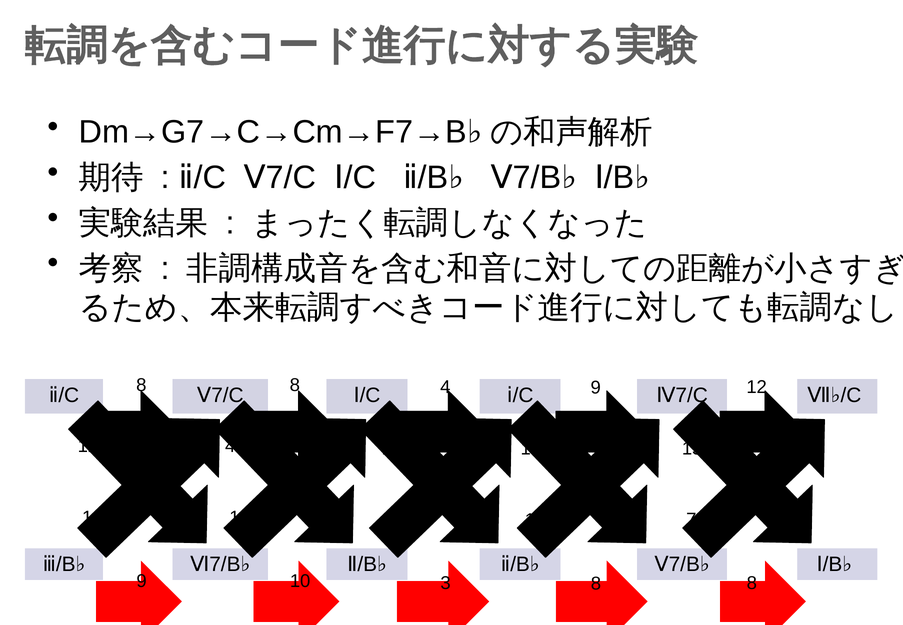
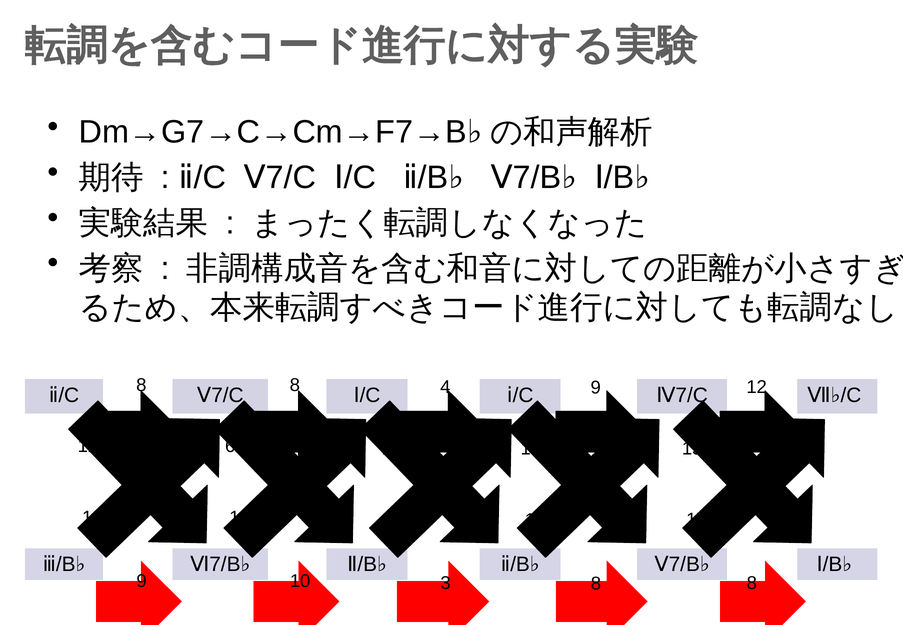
47: 47 -> 68 (235, 446)
72: 72 -> 17 (696, 520)
